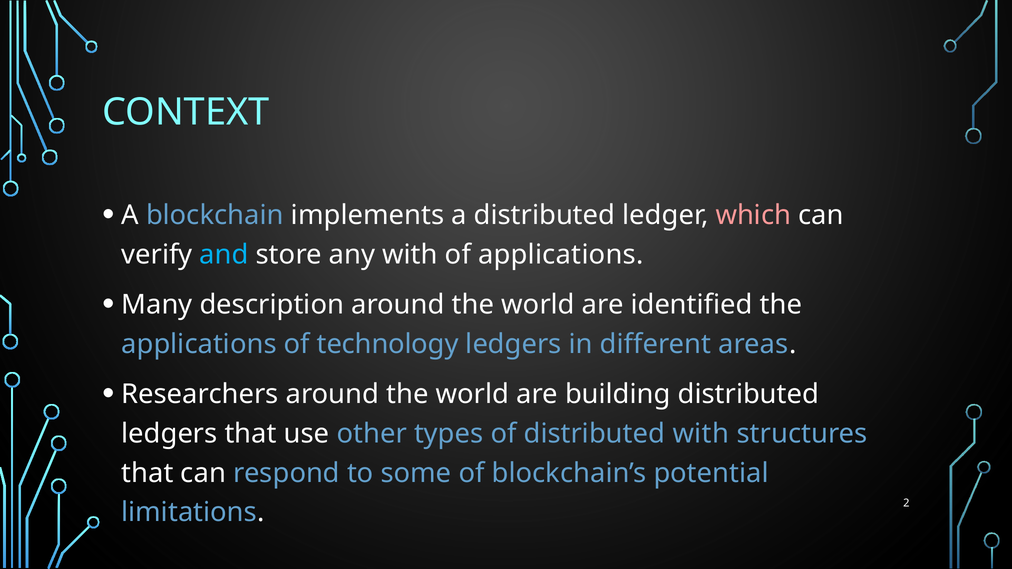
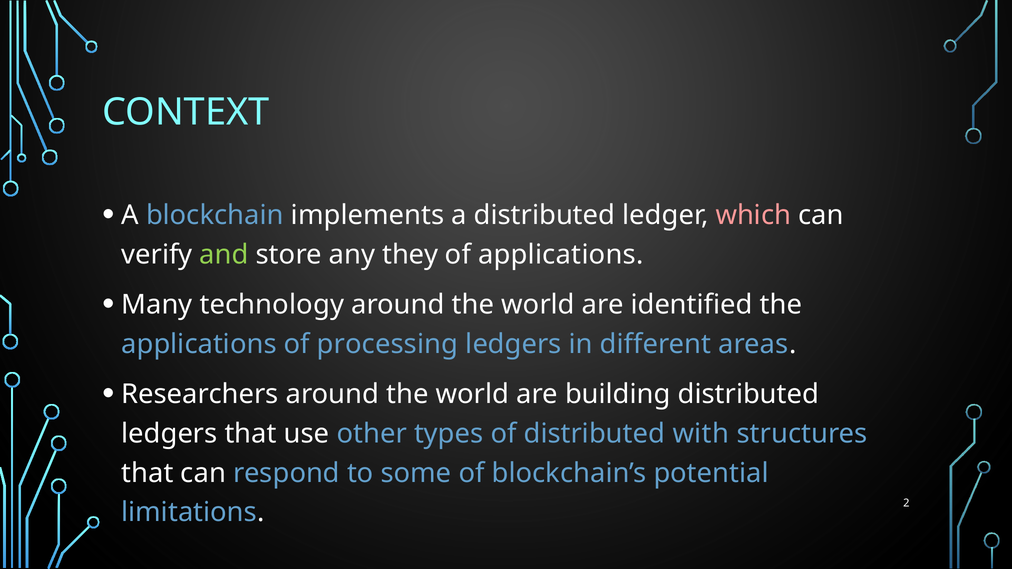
and colour: light blue -> light green (224, 255)
any with: with -> they (410, 255)
description: description -> technology (272, 305)
technology: technology -> processing (388, 344)
